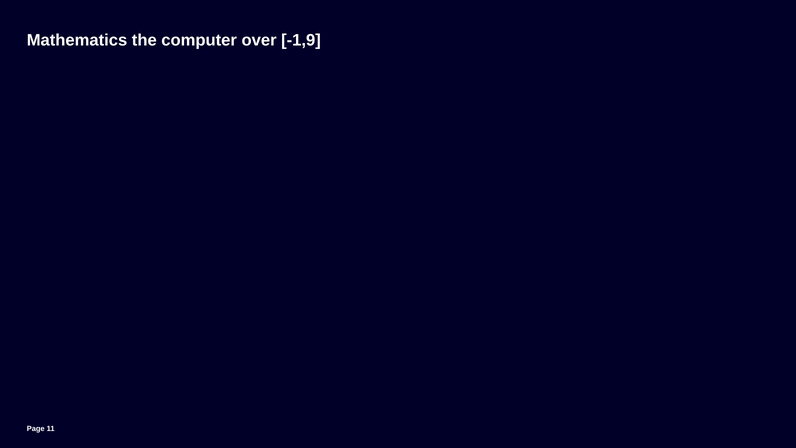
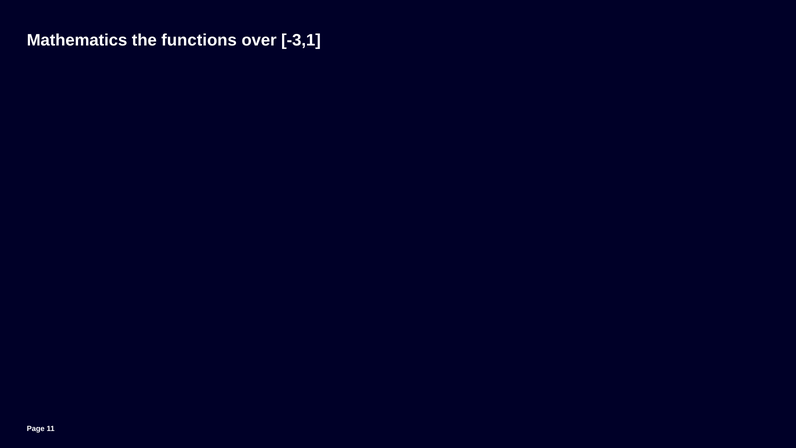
computer: computer -> functions (199, 40)
-1,9: -1,9 -> -3,1 (301, 40)
